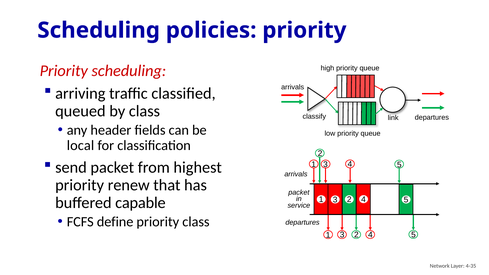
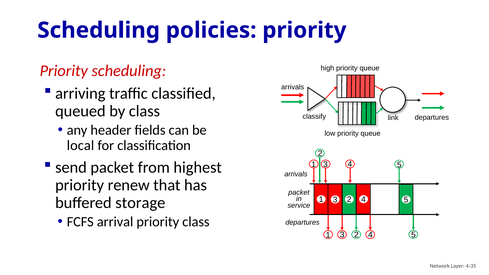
capable: capable -> storage (140, 203)
define: define -> arrival (115, 222)
